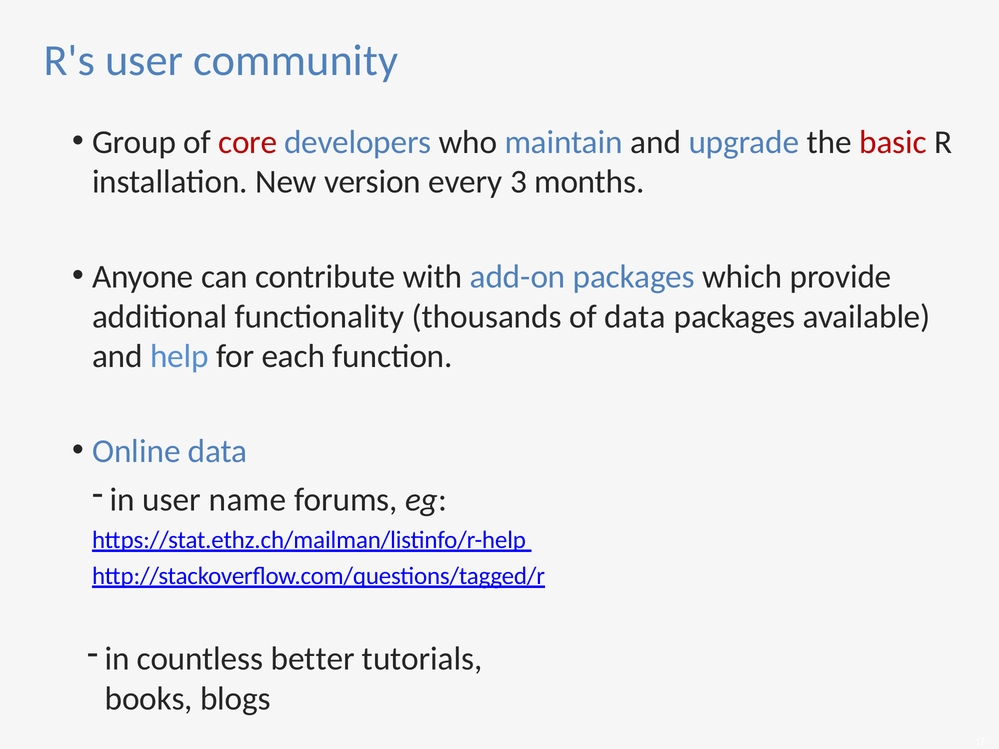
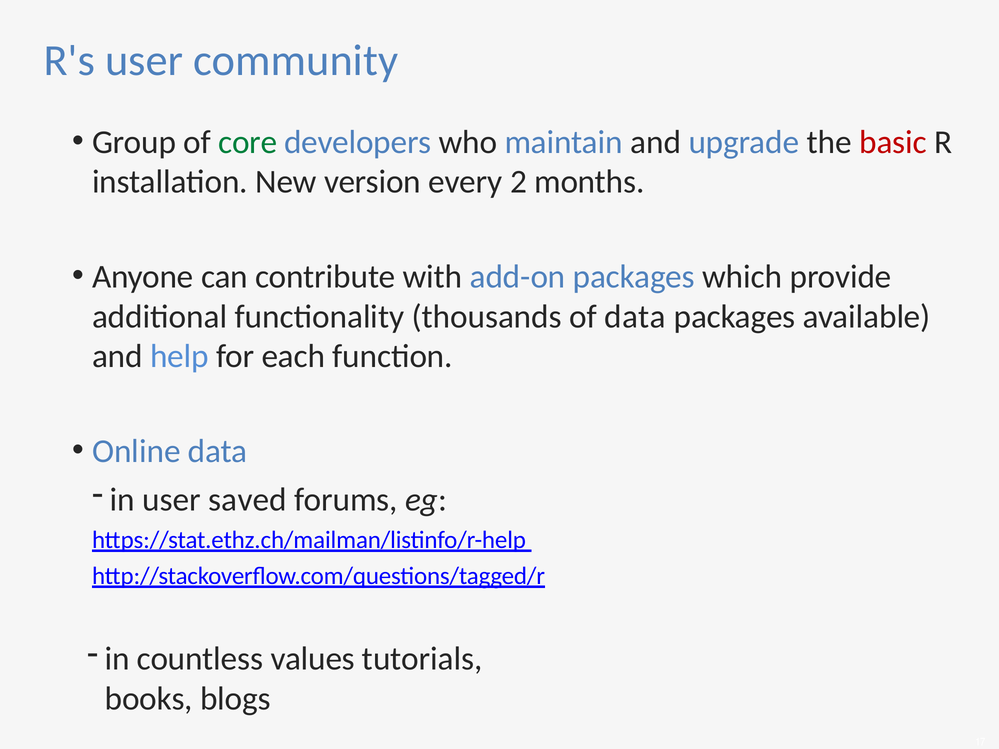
core colour: red -> green (248, 142)
3: 3 -> 2 (518, 182)
name: name -> saved (248, 500)
better: better -> values (313, 659)
